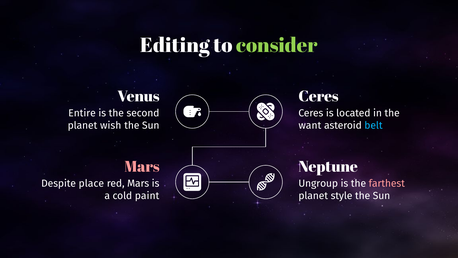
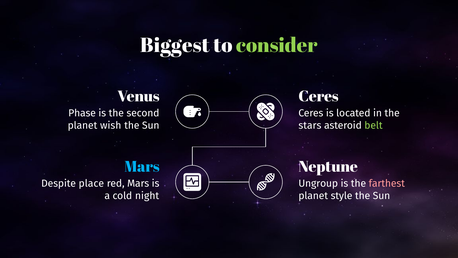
Editing: Editing -> Biggest (175, 45)
Entire: Entire -> Phase (82, 113)
want: want -> stars (310, 125)
belt colour: light blue -> light green (374, 125)
Mars colour: pink -> light blue (142, 167)
paint: paint -> night (147, 196)
